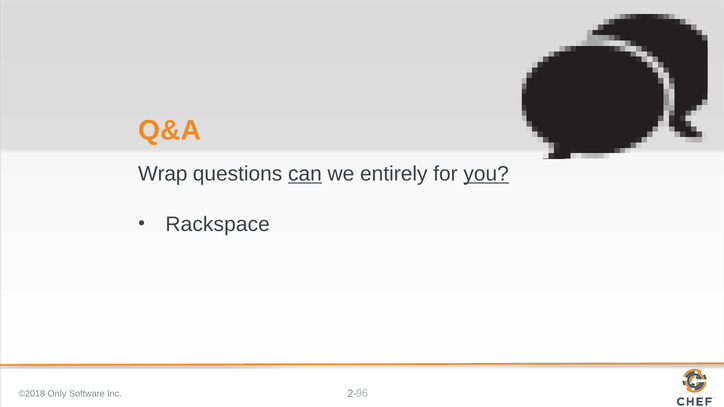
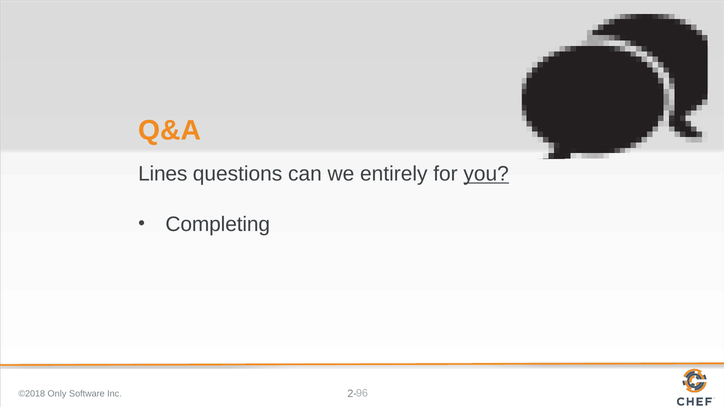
Wrap: Wrap -> Lines (163, 174)
can underline: present -> none (305, 174)
Rackspace: Rackspace -> Completing (218, 224)
